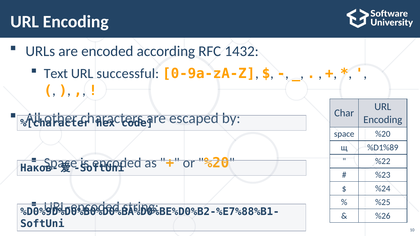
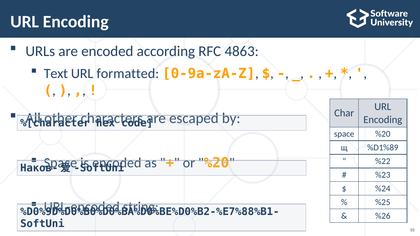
1432: 1432 -> 4863 (242, 51)
successful: successful -> formatted (128, 74)
